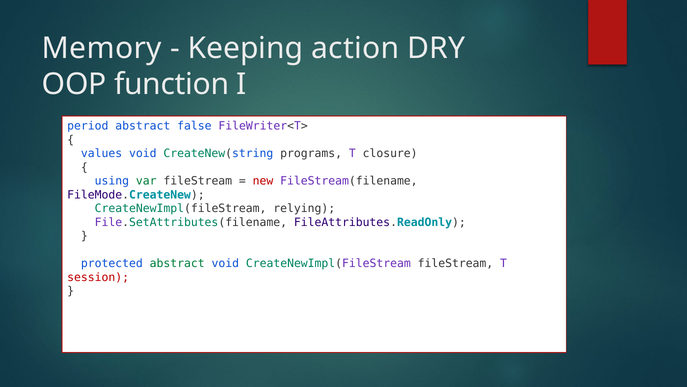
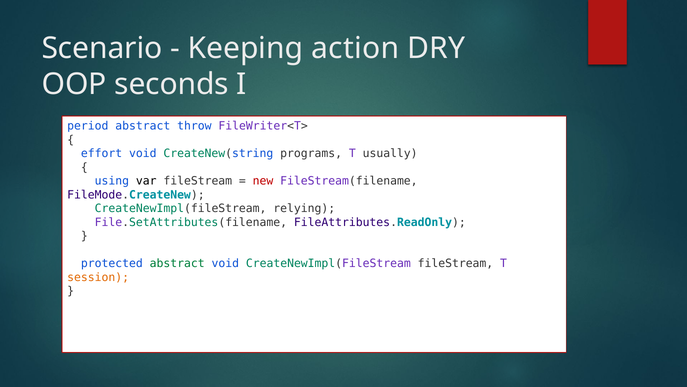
Memory: Memory -> Scenario (102, 48)
function: function -> seconds (172, 84)
false: false -> throw (194, 126)
values: values -> effort (102, 153)
closure: closure -> usually (390, 153)
var colour: green -> black (146, 181)
session colour: red -> orange (98, 277)
